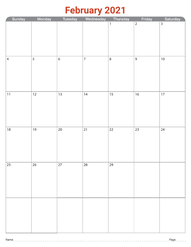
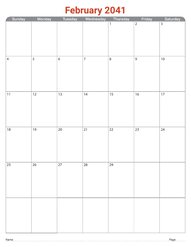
2021: 2021 -> 2041 (115, 10)
